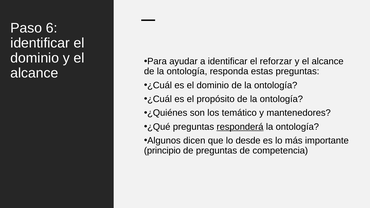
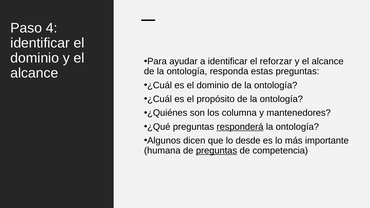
6: 6 -> 4 (52, 28)
temático: temático -> columna (239, 113)
principio: principio -> humana (162, 151)
preguntas underline: none -> present (217, 151)
